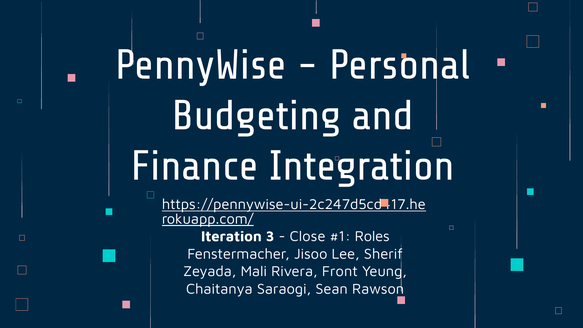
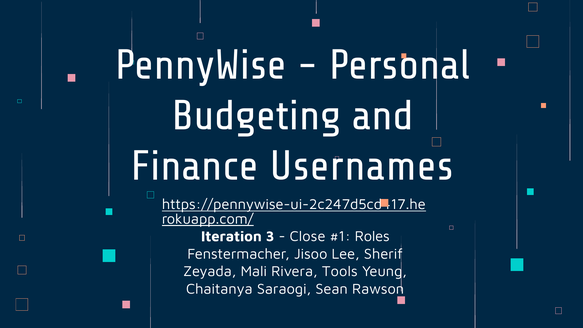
Integration: Integration -> Usernames (362, 166)
Front: Front -> Tools (340, 271)
